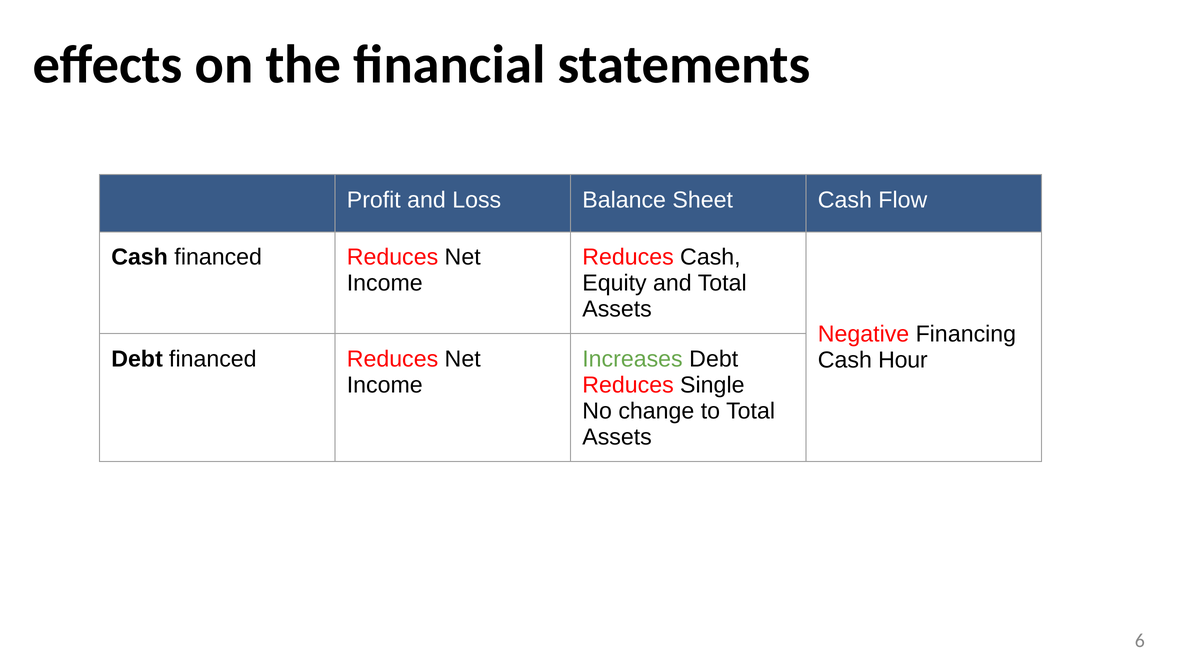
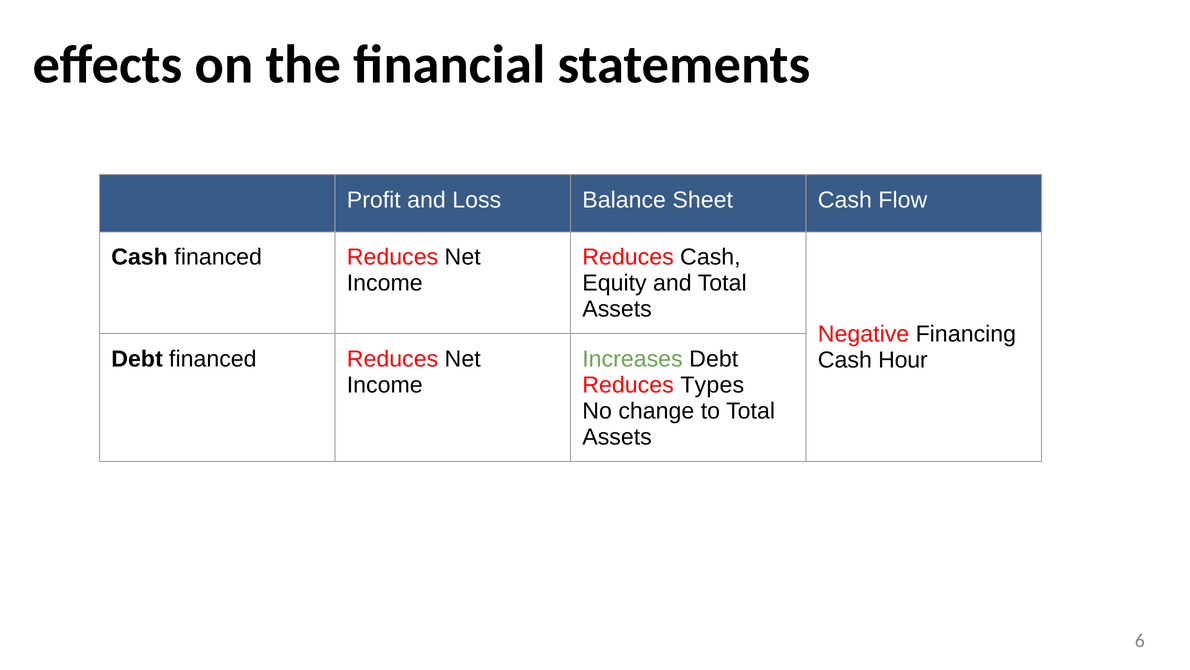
Single: Single -> Types (712, 385)
